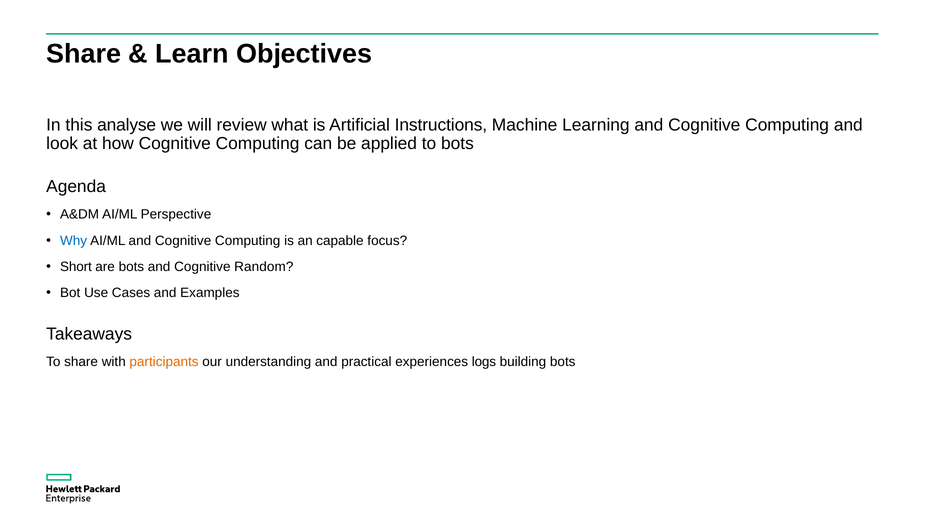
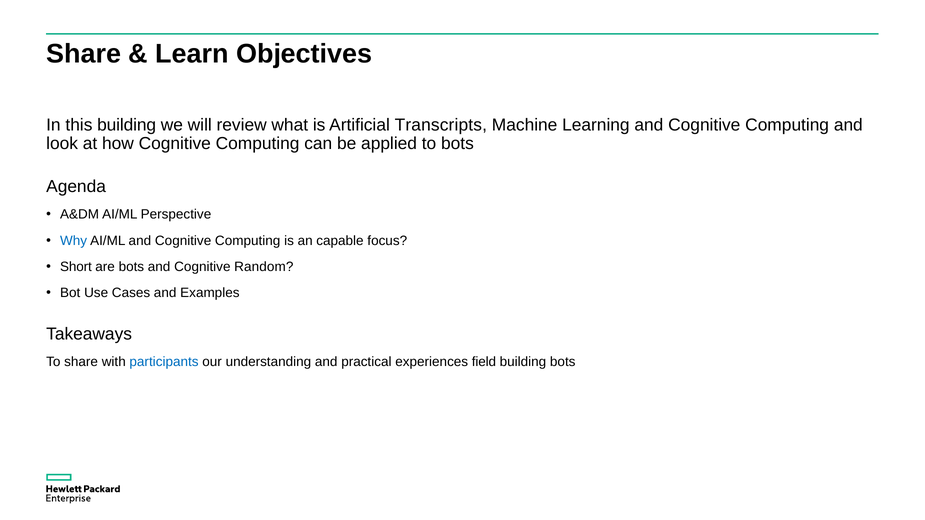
this analyse: analyse -> building (127, 125)
Instructions: Instructions -> Transcripts (441, 125)
participants colour: orange -> blue (164, 362)
logs: logs -> field (484, 362)
